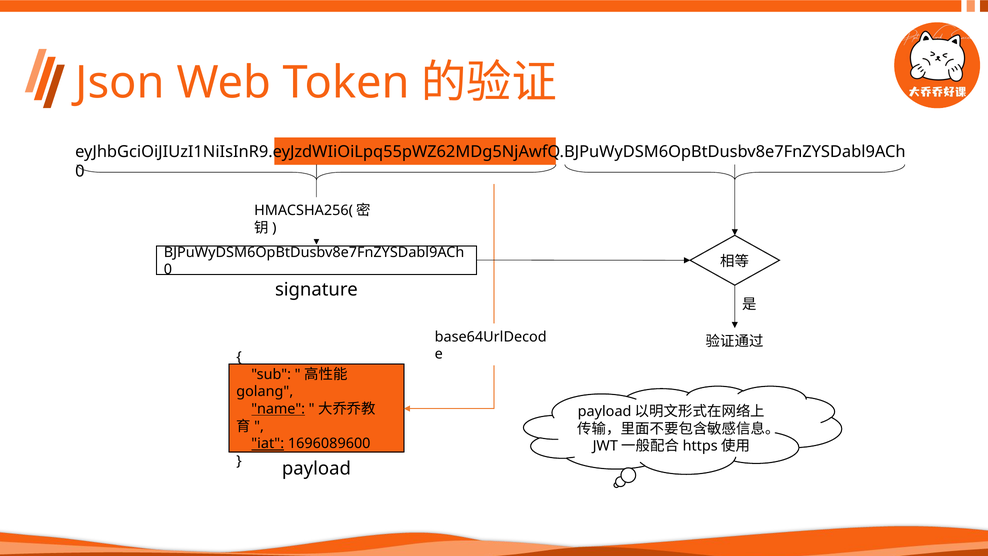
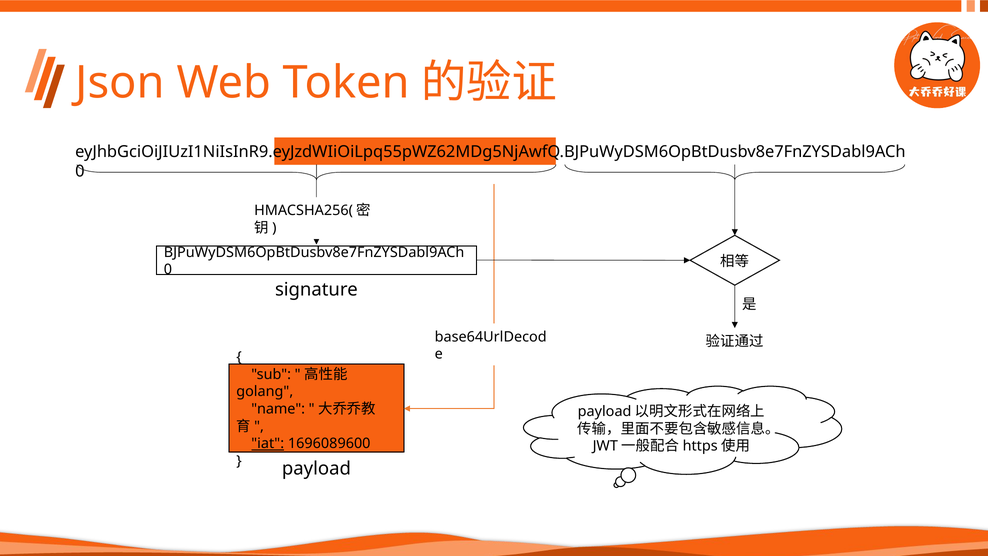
name underline: present -> none (278, 409)
